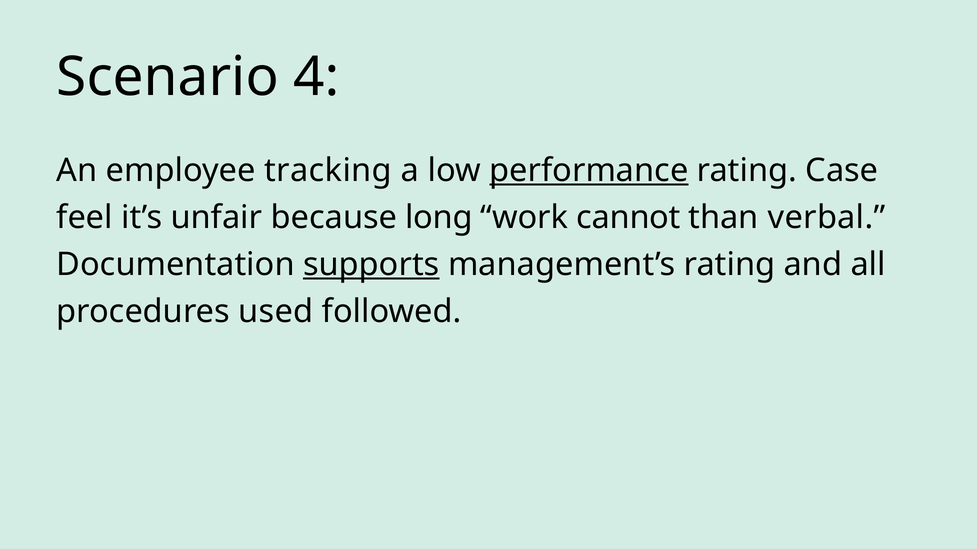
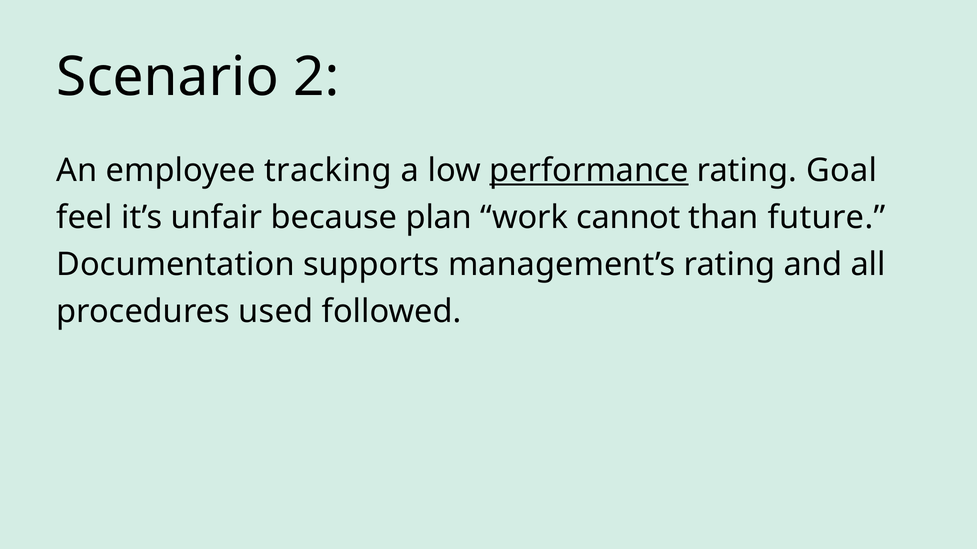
4: 4 -> 2 (316, 77)
Case: Case -> Goal (842, 171)
long: long -> plan (439, 218)
verbal: verbal -> future (827, 218)
supports underline: present -> none (371, 265)
